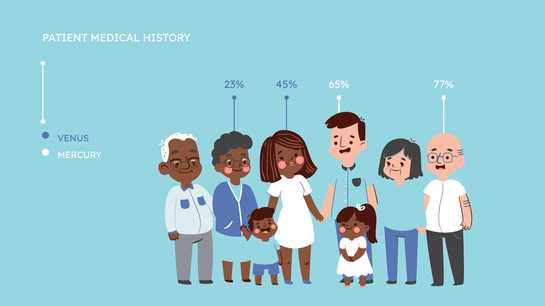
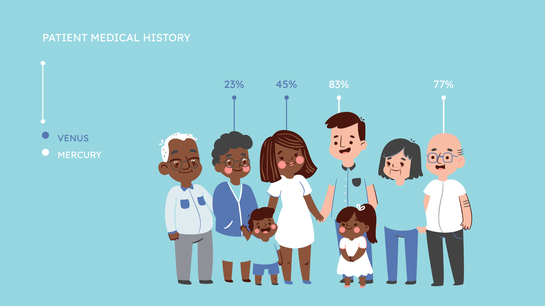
65%: 65% -> 83% (339, 85)
